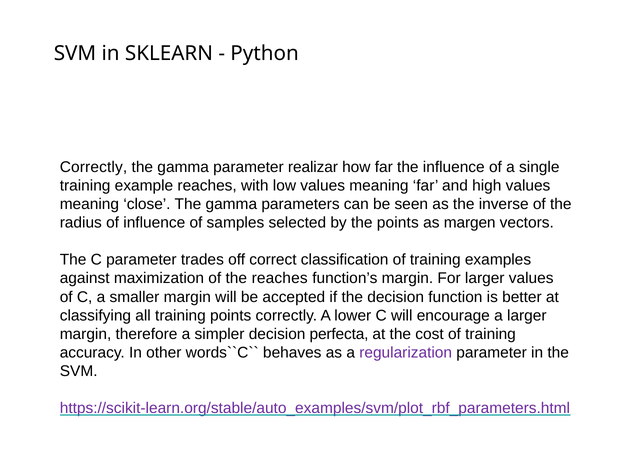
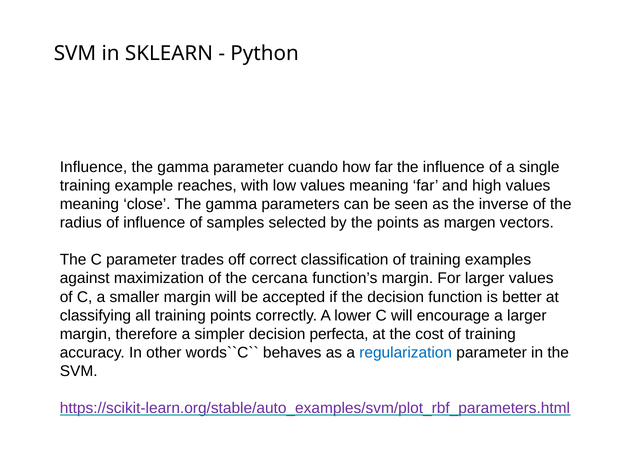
Correctly: Correctly -> Influence (94, 167)
realizar: realizar -> cuando (313, 167)
the reaches: reaches -> cercana (280, 278)
regularization colour: purple -> blue (406, 353)
